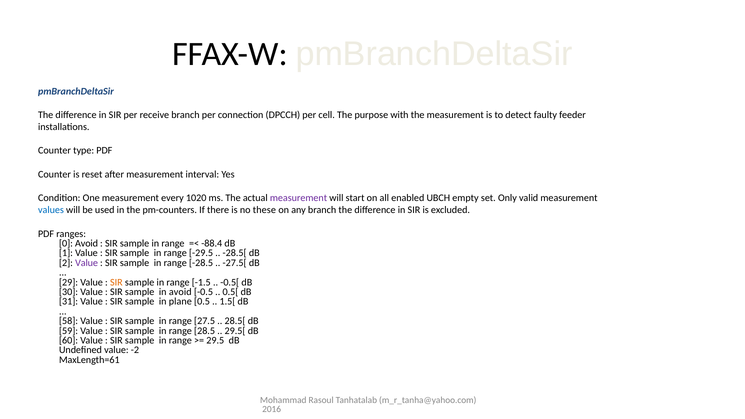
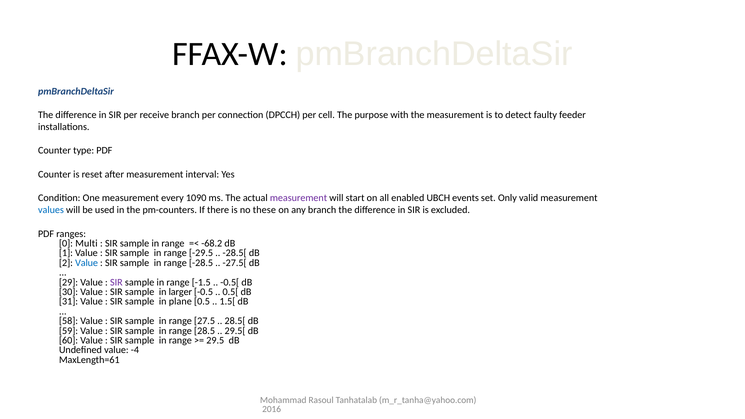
1020: 1020 -> 1090 (196, 198)
empty: empty -> events (466, 198)
0 Avoid: Avoid -> Multi (86, 243)
-88.4: -88.4 -> -68.2 (212, 243)
Value colour: purple -> blue (87, 263)
SIR colour: orange -> purple (116, 282)
in avoid: avoid -> larger (180, 292)
-2: -2 -> -4 (135, 350)
